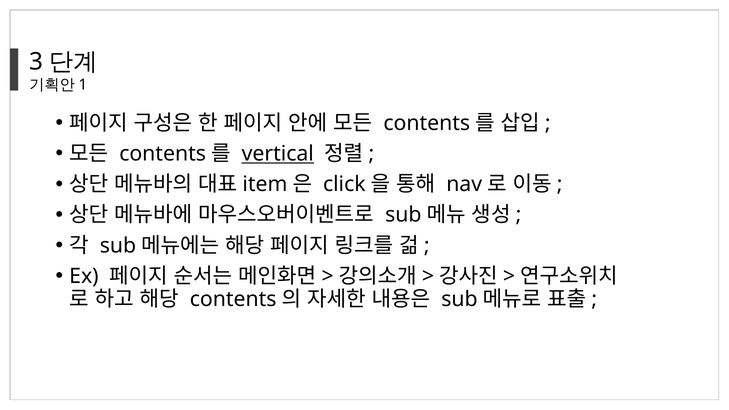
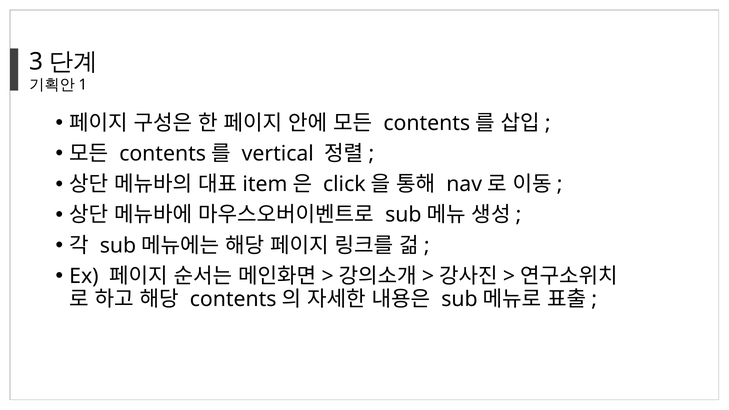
vertical underline: present -> none (278, 154)
